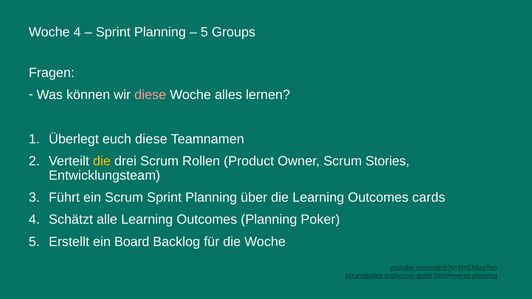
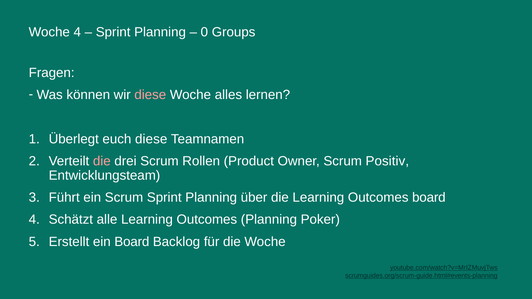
5: 5 -> 0 (204, 32)
die colour: yellow -> pink (102, 161)
Stories: Stories -> Positiv (387, 161)
Outcomes cards: cards -> board (429, 198)
